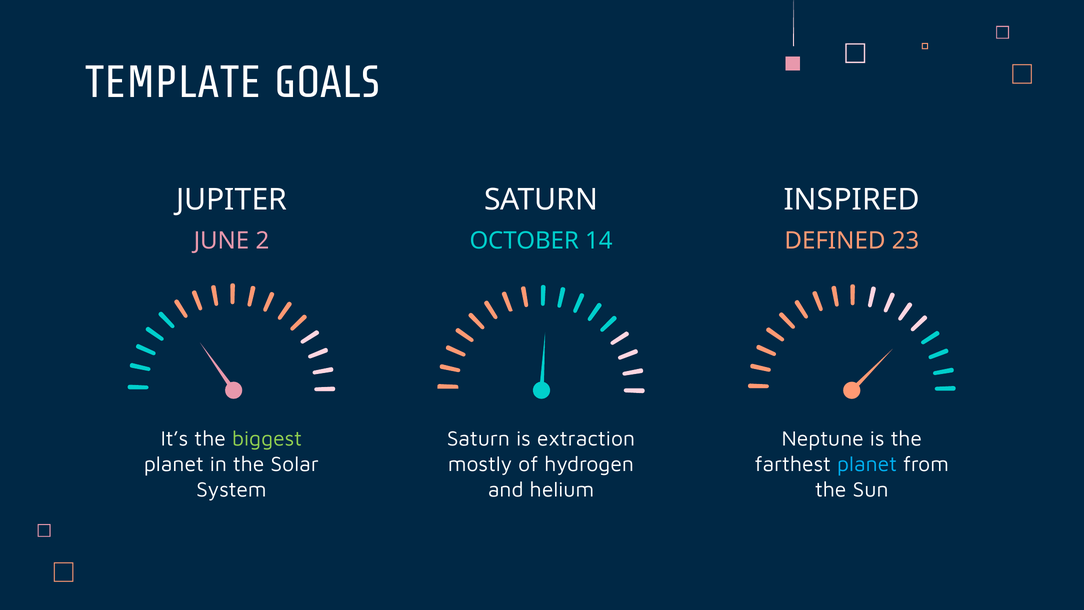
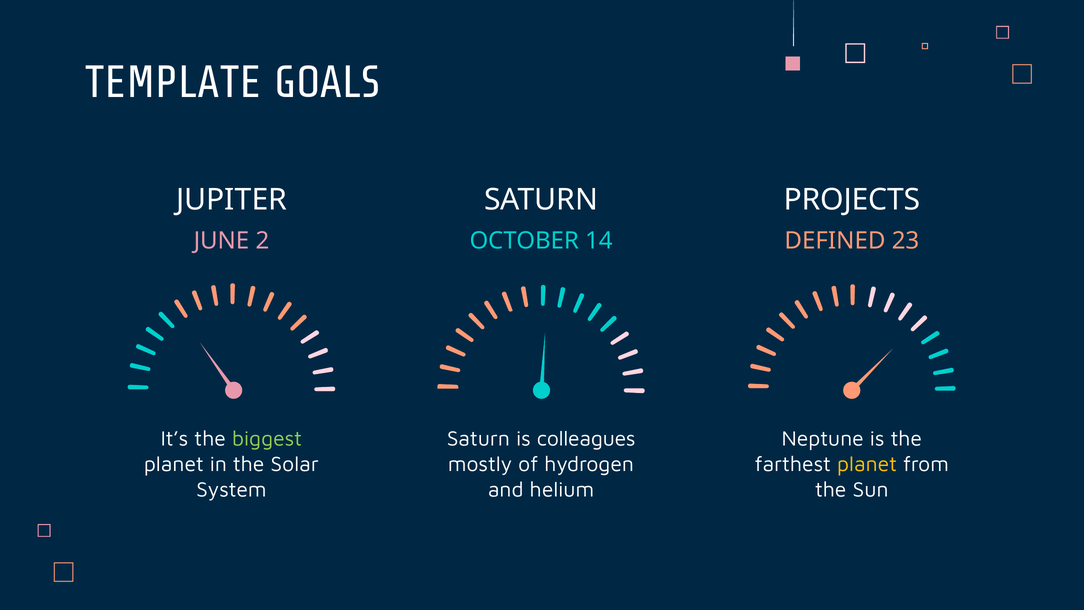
INSPIRED: INSPIRED -> PROJECTS (852, 200)
extraction: extraction -> colleagues (586, 439)
planet colour: light blue -> yellow (867, 464)
